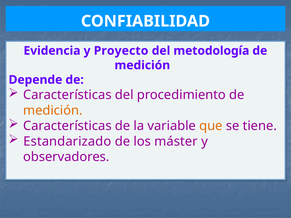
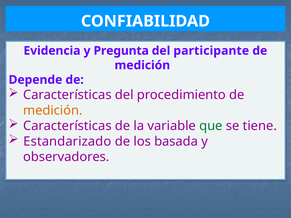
Proyecto: Proyecto -> Pregunta (121, 51)
metodología: metodología -> participante (211, 51)
que colour: orange -> green (211, 126)
máster: máster -> basada (176, 142)
